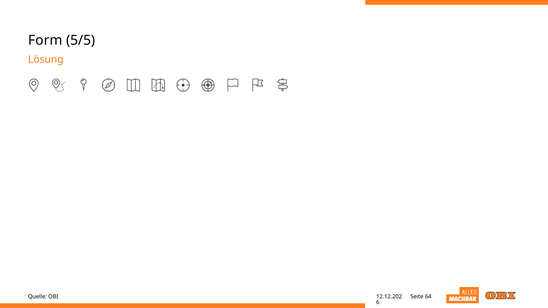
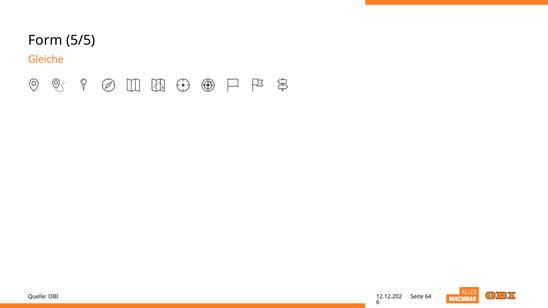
Lösung: Lösung -> Gleiche (46, 60)
